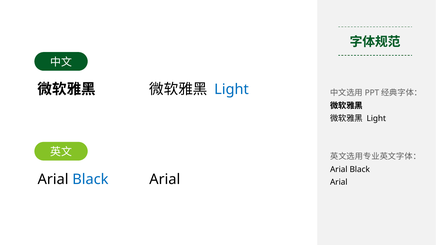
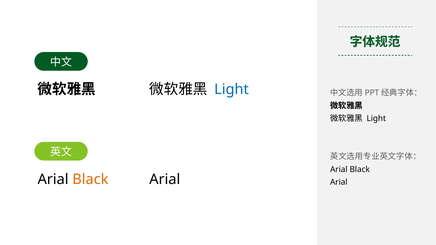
Black colour: blue -> orange (90, 180)
